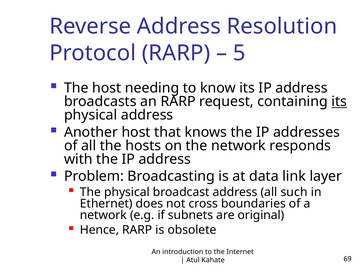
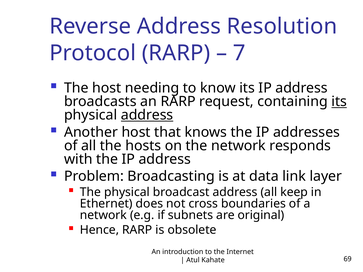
5: 5 -> 7 (239, 53)
address underline: none -> present (147, 115)
such: such -> keep (294, 192)
